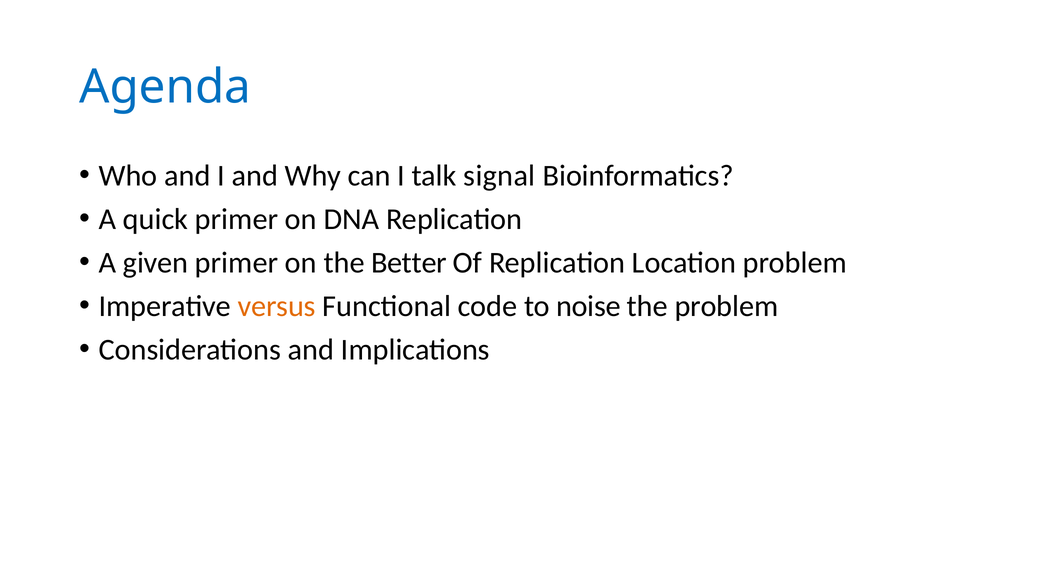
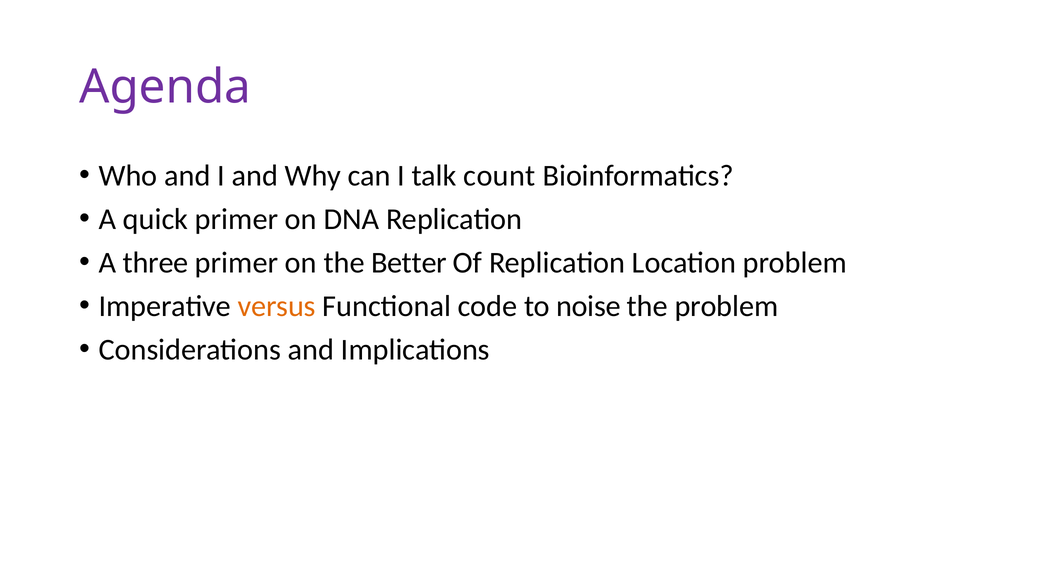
Agenda colour: blue -> purple (165, 87)
signal: signal -> count (499, 176)
given: given -> three (156, 263)
